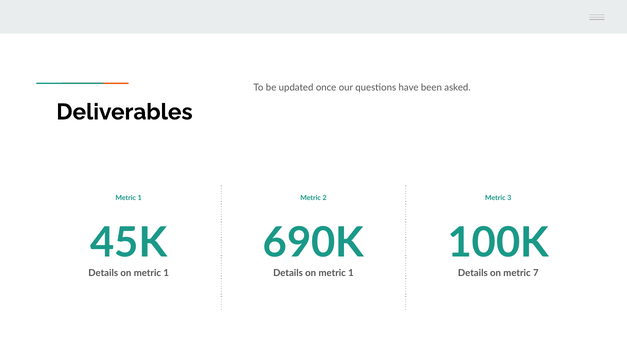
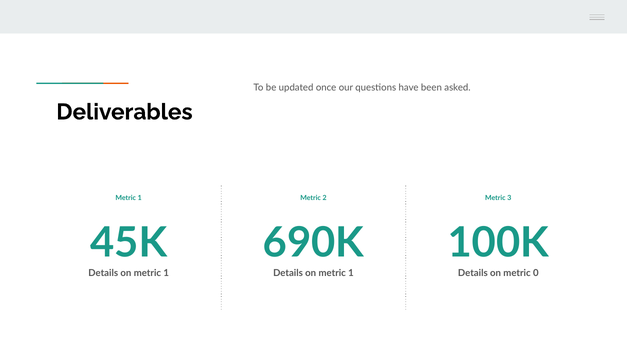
7: 7 -> 0 (536, 273)
